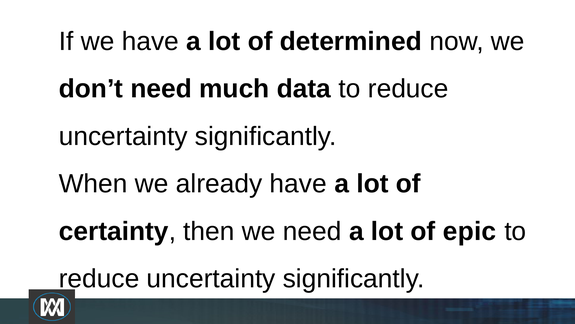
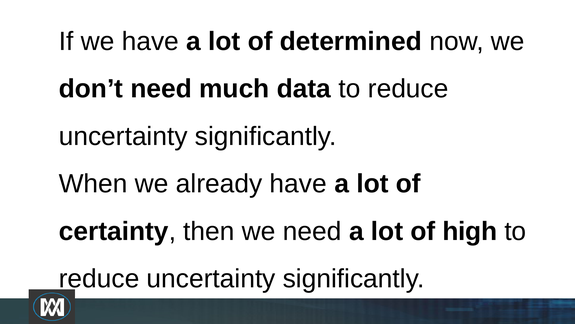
epic: epic -> high (470, 231)
